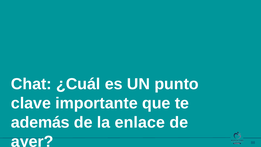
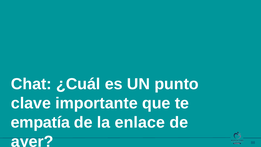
además: además -> empatía (40, 122)
